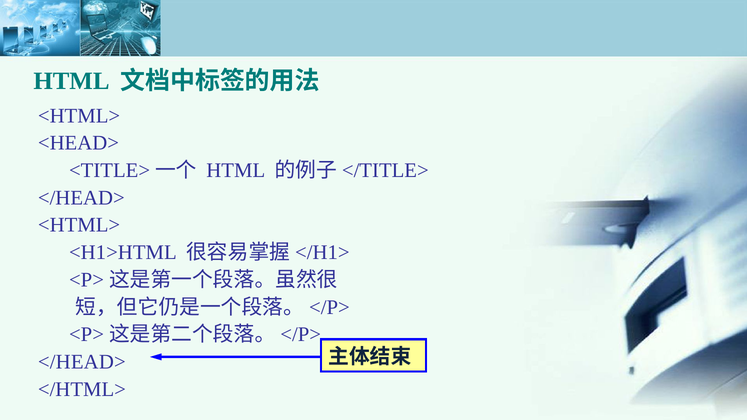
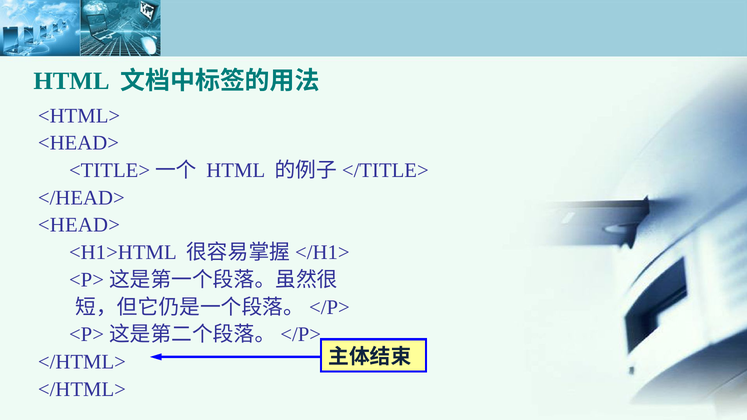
<HTML>: <HTML> -> <HEAD> (79, 225)
</HEAD>: </HEAD> -> </HTML> (82, 362)
